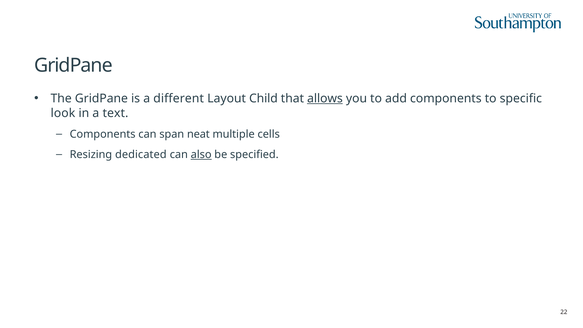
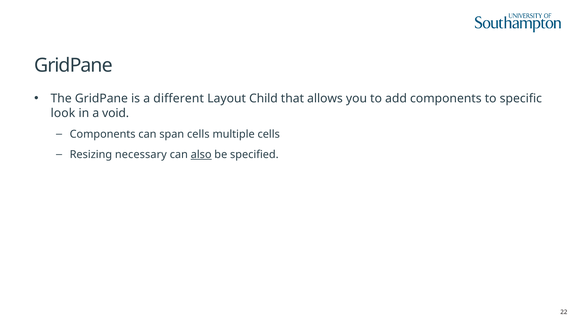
allows underline: present -> none (325, 99)
text: text -> void (116, 113)
span neat: neat -> cells (198, 134)
dedicated: dedicated -> necessary (141, 155)
